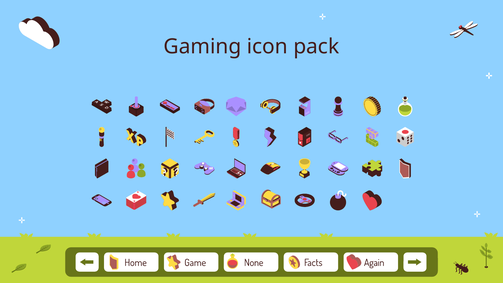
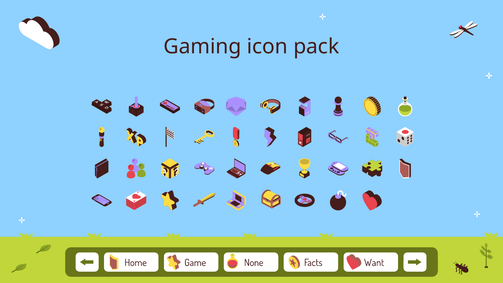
Again: Again -> Want (374, 263)
